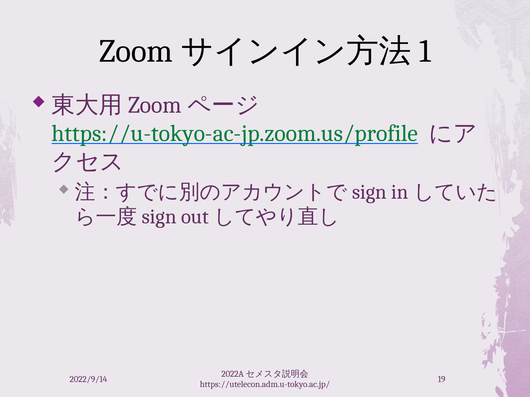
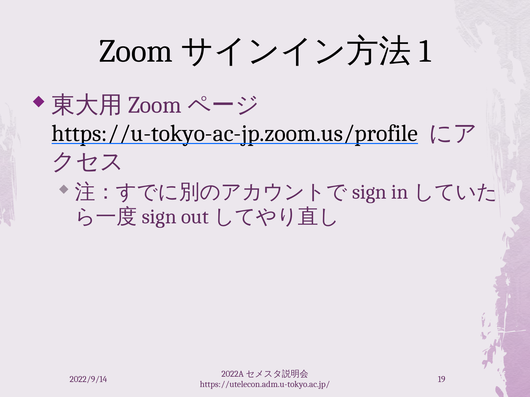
https://u-tokyo-ac-jp.zoom.us/profile colour: green -> black (235, 134)
